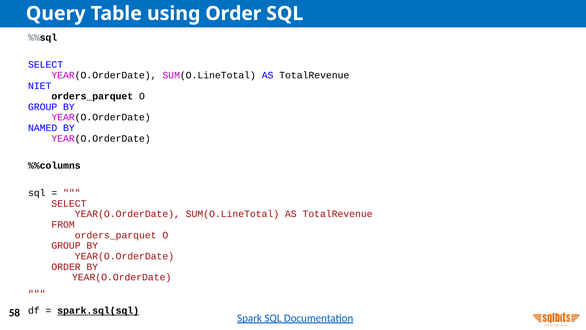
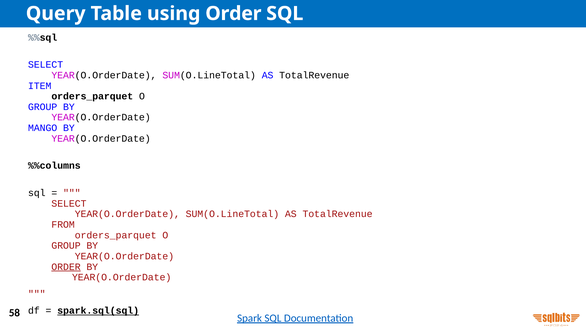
NIET: NIET -> ITEM (40, 86)
NAMED: NAMED -> MANGO (43, 128)
ORDER underline: none -> present (66, 266)
